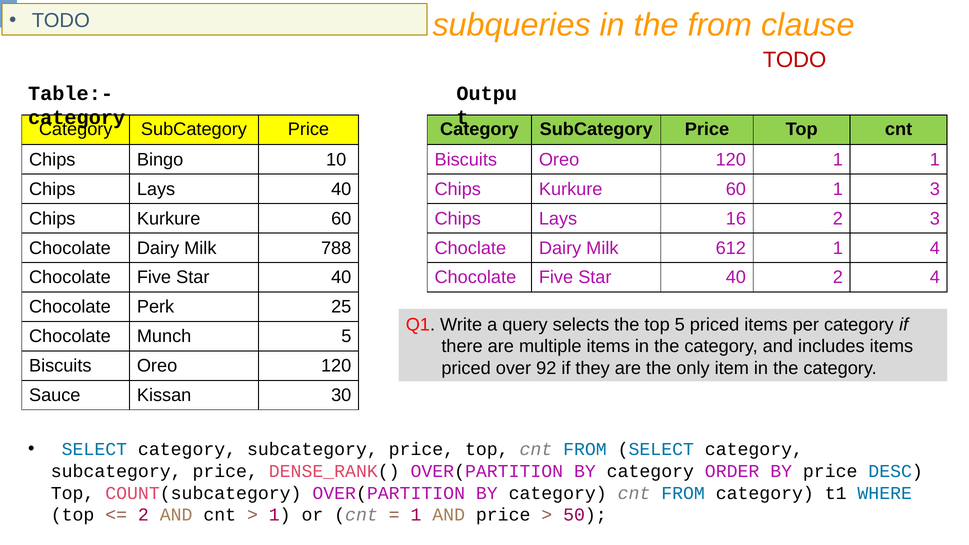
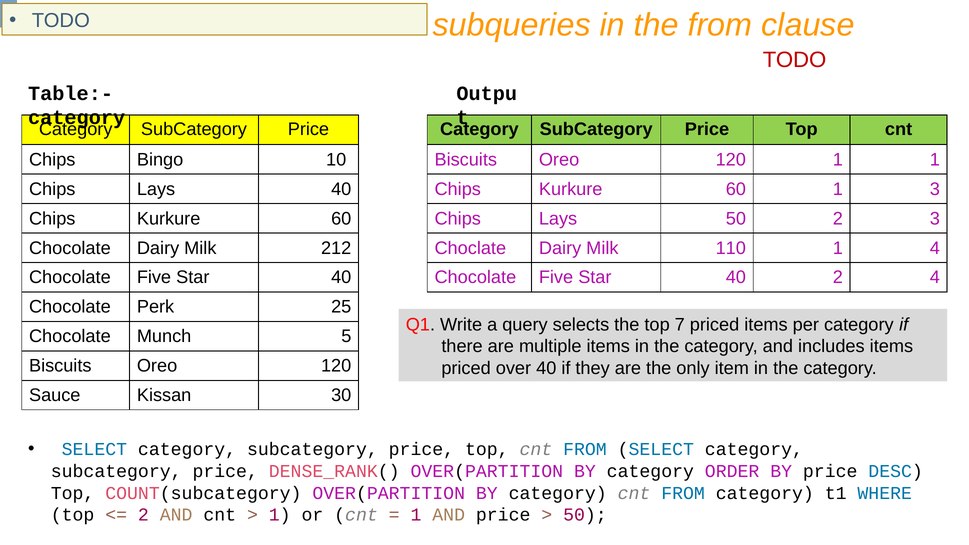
Lays 16: 16 -> 50 (736, 219)
788: 788 -> 212 (336, 248)
612: 612 -> 110 (731, 248)
top 5: 5 -> 7 (680, 325)
over 92: 92 -> 40 (546, 368)
